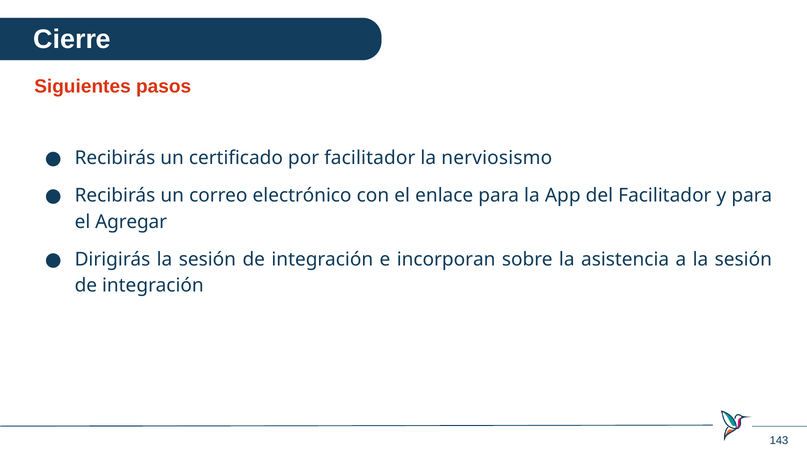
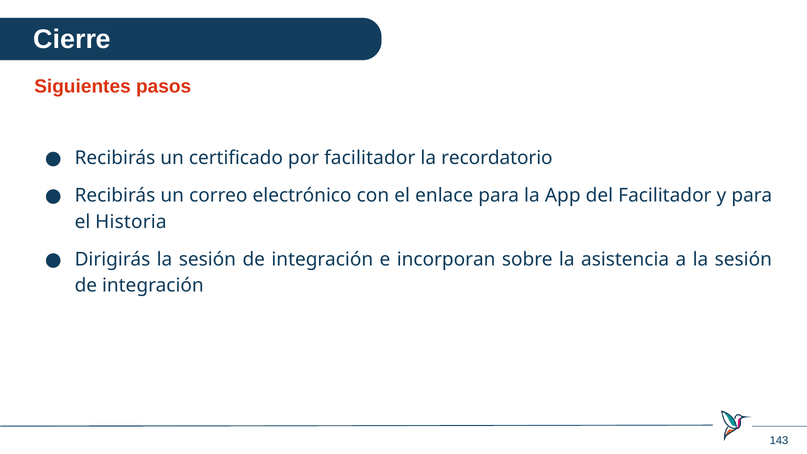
nerviosismo: nerviosismo -> recordatorio (497, 158)
Agregar: Agregar -> Historia (131, 222)
